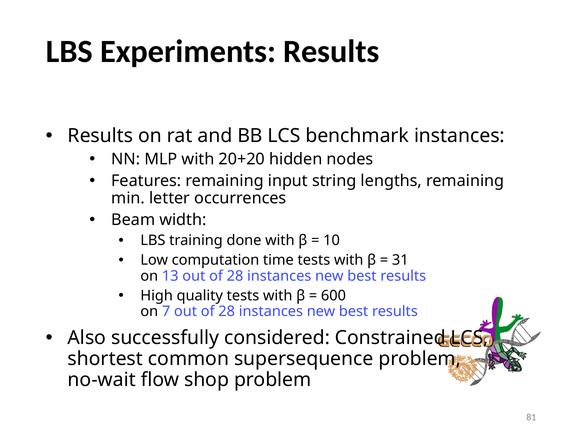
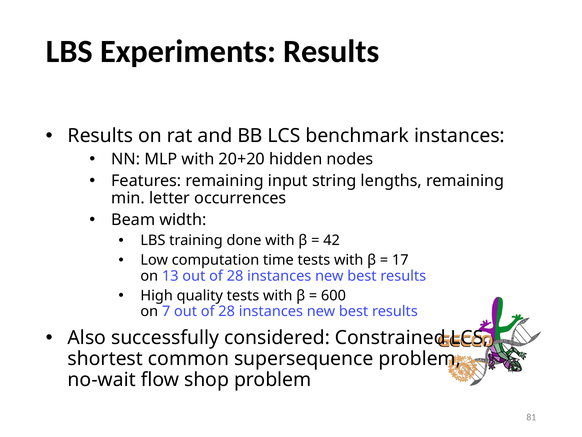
10: 10 -> 42 (332, 240)
31: 31 -> 17 (400, 260)
